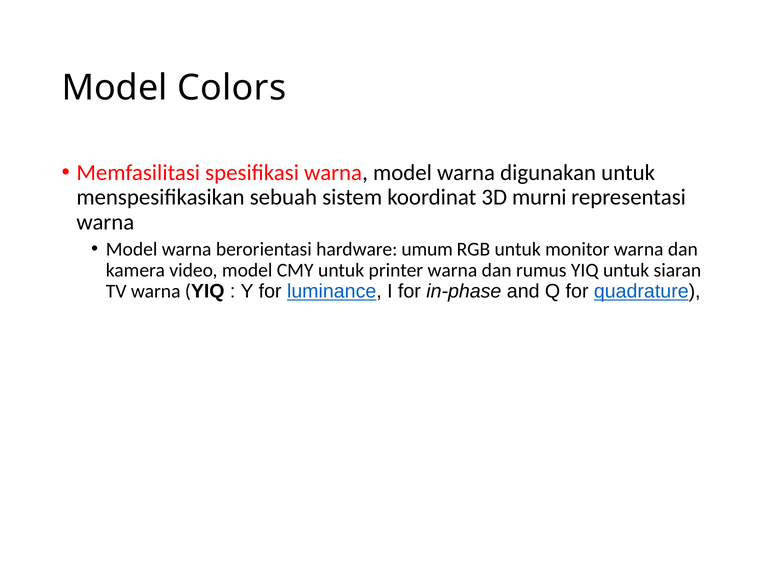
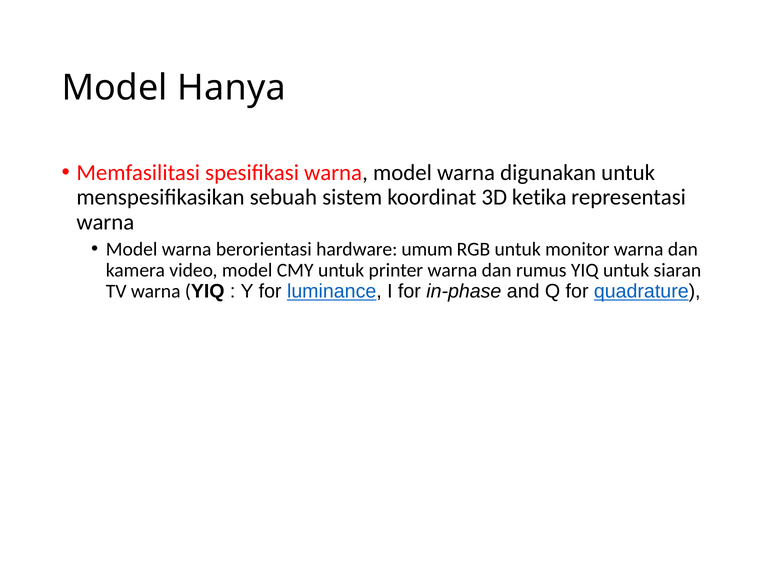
Colors: Colors -> Hanya (232, 88)
murni: murni -> ketika (539, 197)
